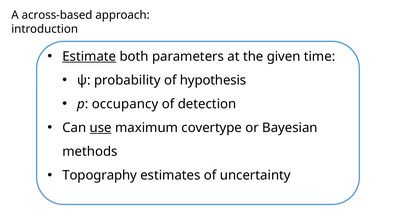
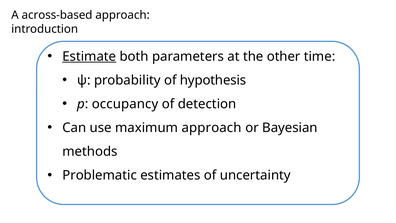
given: given -> other (284, 56)
use underline: present -> none (101, 128)
maximum covertype: covertype -> approach (212, 128)
Topography: Topography -> Problematic (100, 175)
